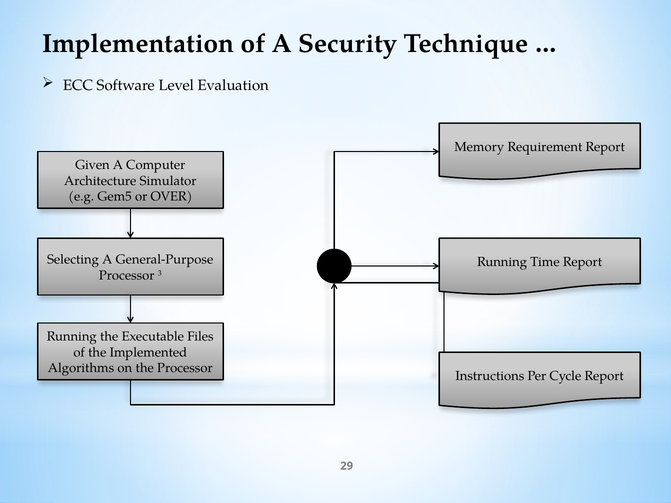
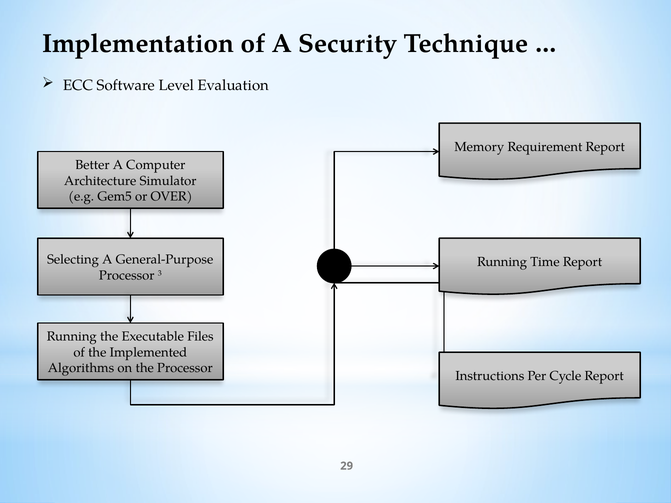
Given: Given -> Better (92, 165)
